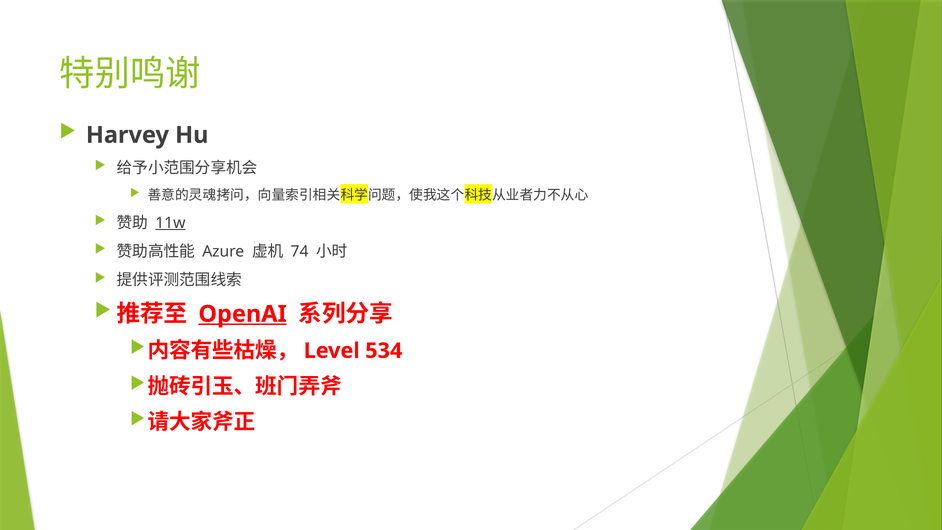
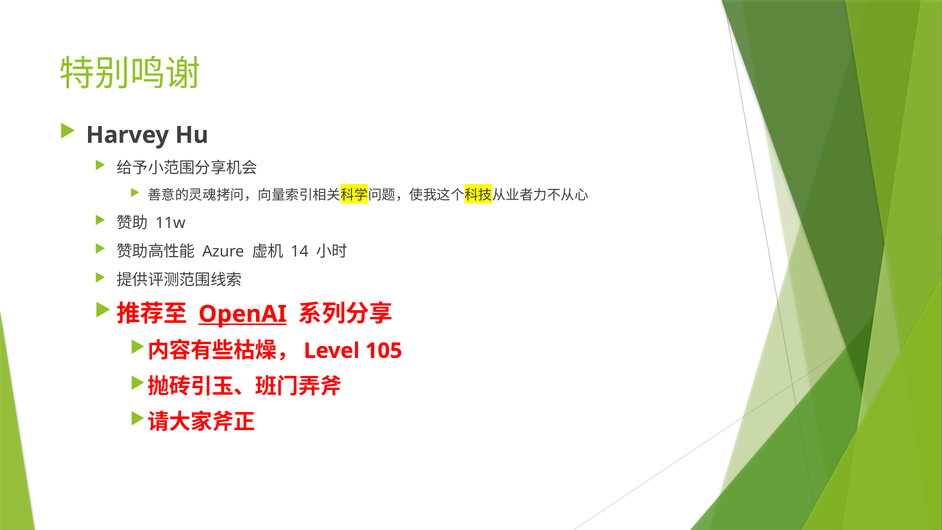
11w underline: present -> none (170, 223)
74: 74 -> 14 (300, 251)
534: 534 -> 105 (384, 351)
